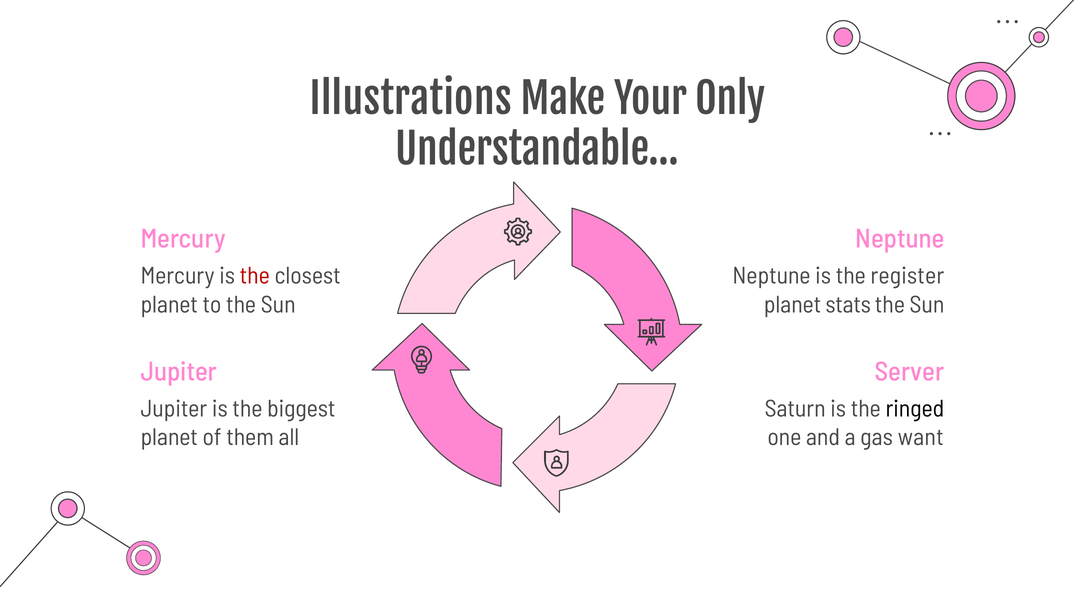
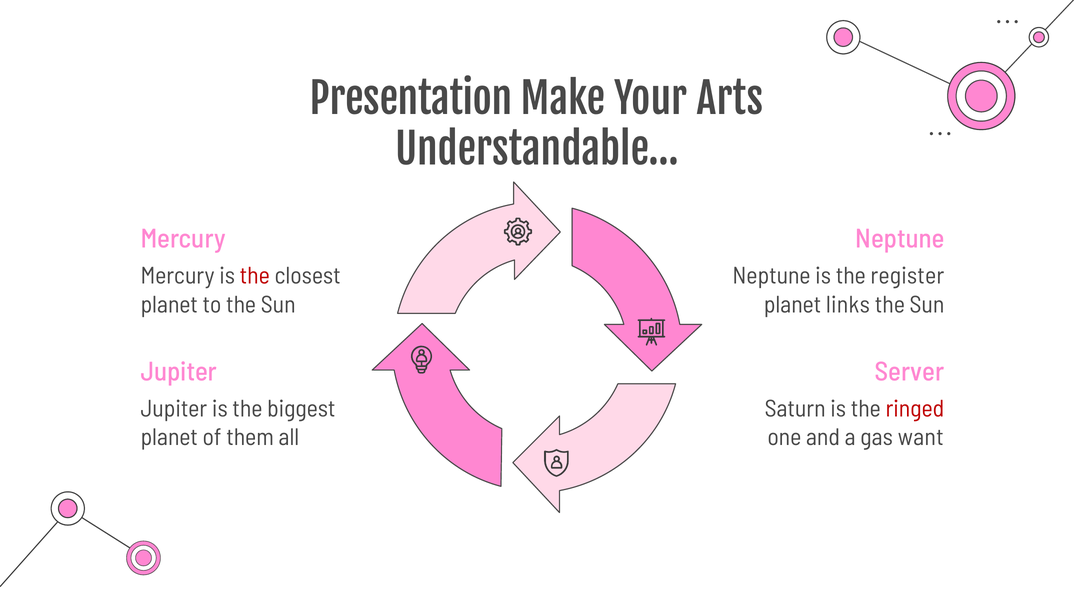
Illustrations: Illustrations -> Presentation (411, 101)
Only: Only -> Arts (730, 101)
stats: stats -> links (848, 305)
ringed colour: black -> red (915, 409)
